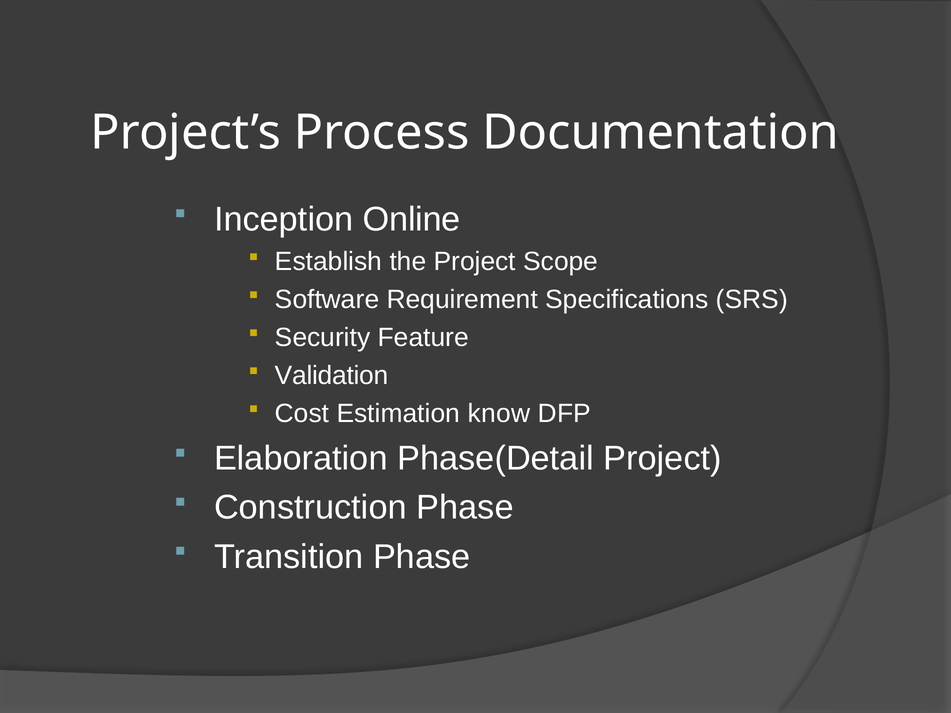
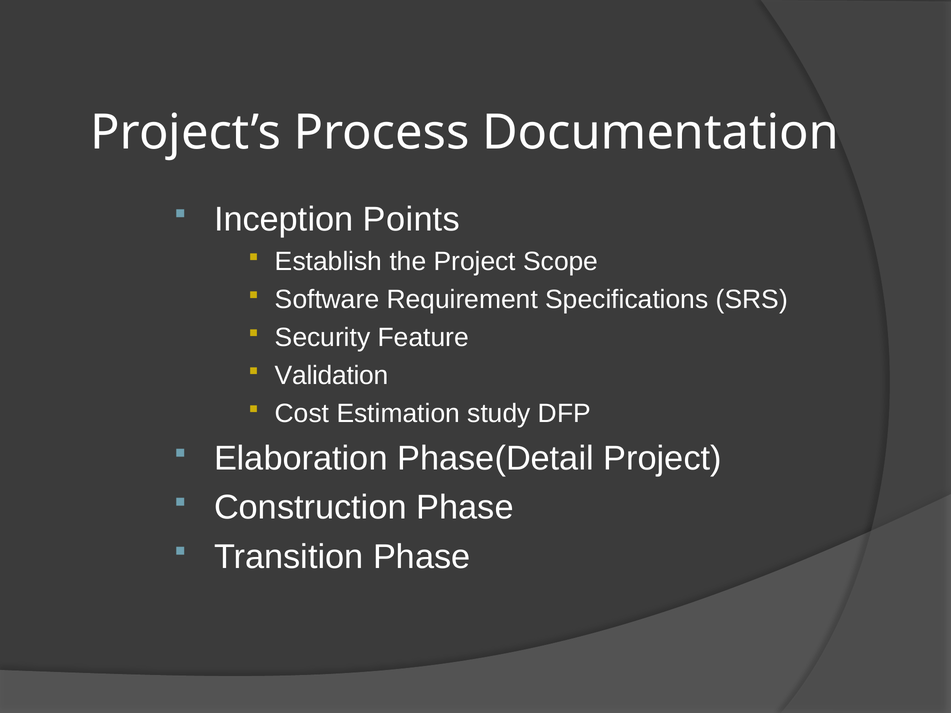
Online: Online -> Points (411, 219)
know: know -> study (499, 414)
